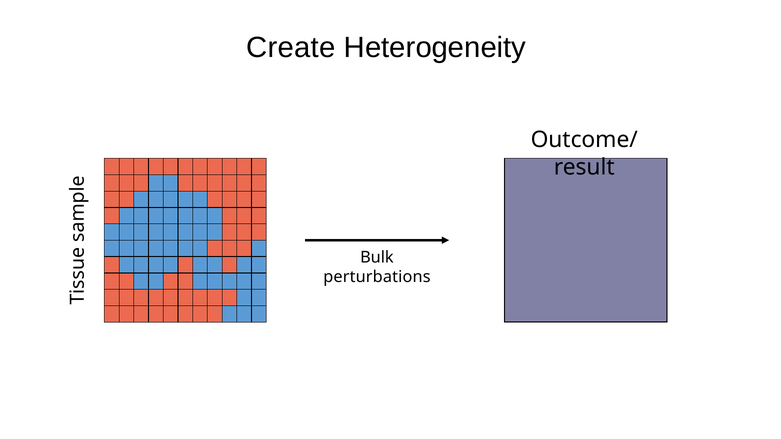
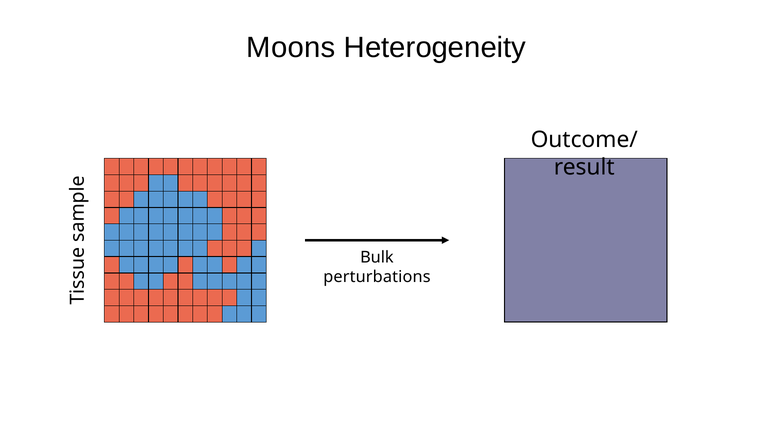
Create: Create -> Moons (291, 47)
